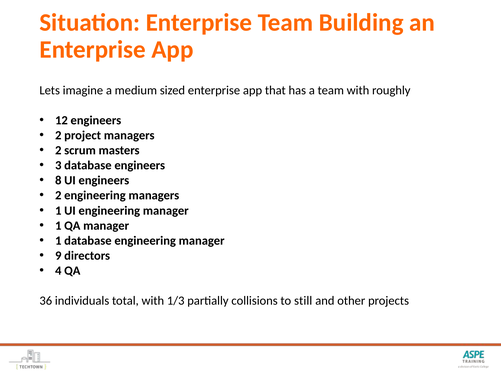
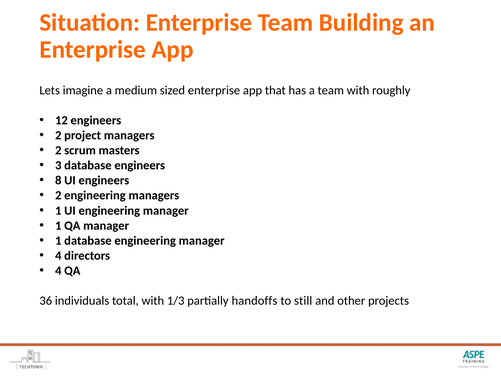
9: 9 -> 4 (58, 255)
collisions: collisions -> handoffs (254, 301)
